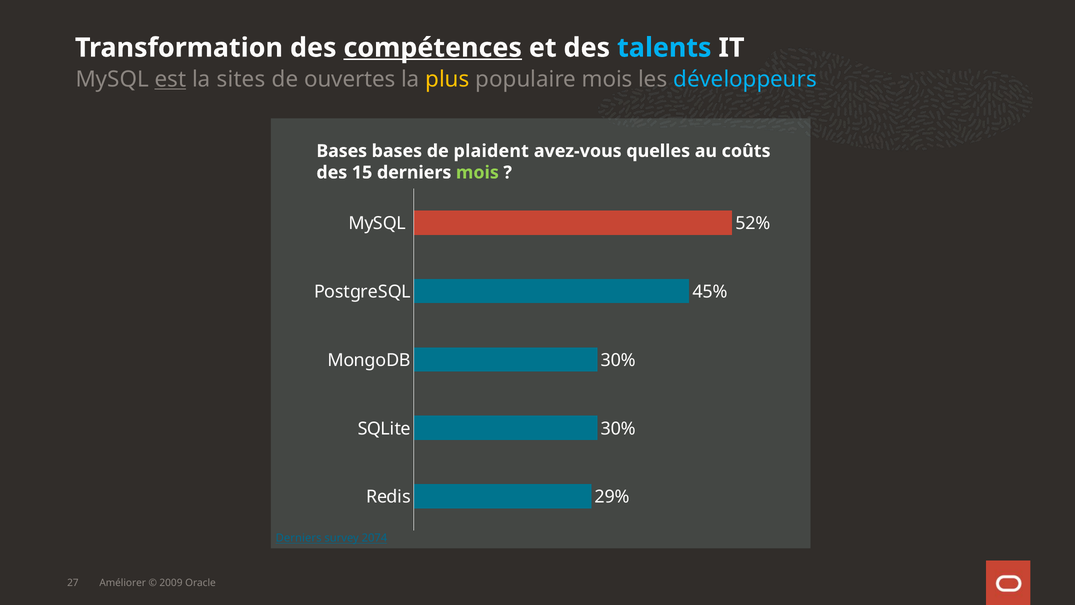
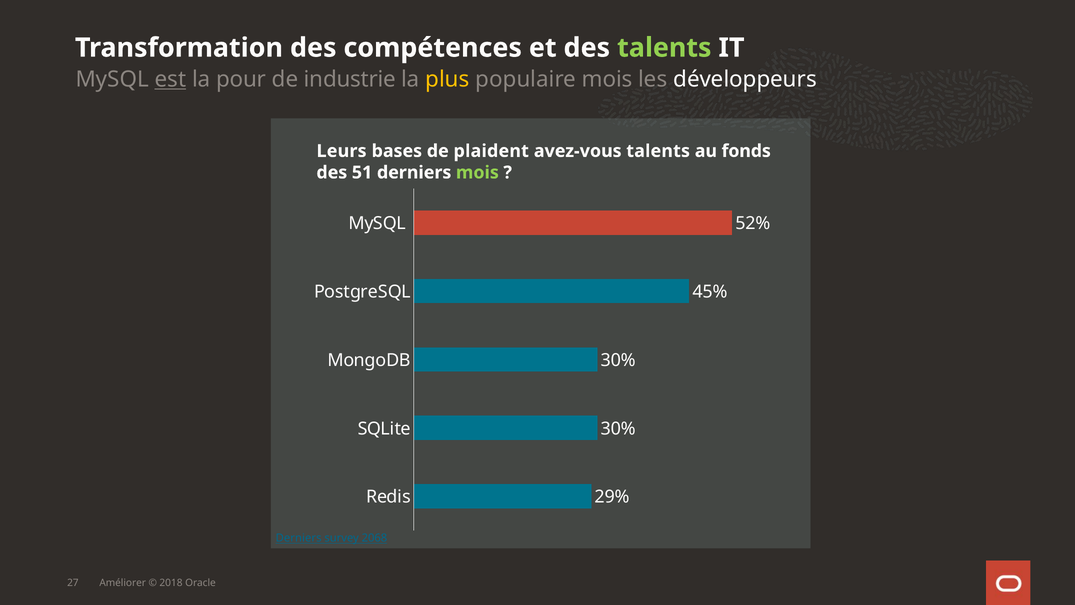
compétences underline: present -> none (433, 48)
talents colour: light blue -> light green (664, 48)
sites: sites -> pour (241, 79)
ouvertes: ouvertes -> industrie (350, 79)
développeurs colour: light blue -> white (745, 79)
Bases: Bases -> Leurs (342, 151)
avez-vous quelles: quelles -> talents (658, 151)
coûts: coûts -> fonds (746, 151)
15: 15 -> 51 (362, 172)
2074: 2074 -> 2068 (374, 538)
2009: 2009 -> 2018 (171, 582)
